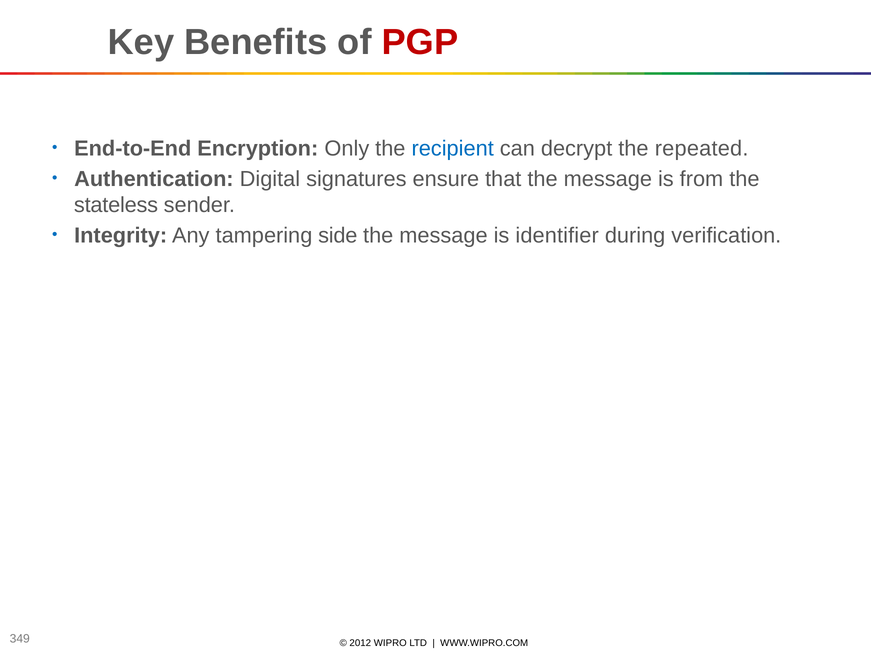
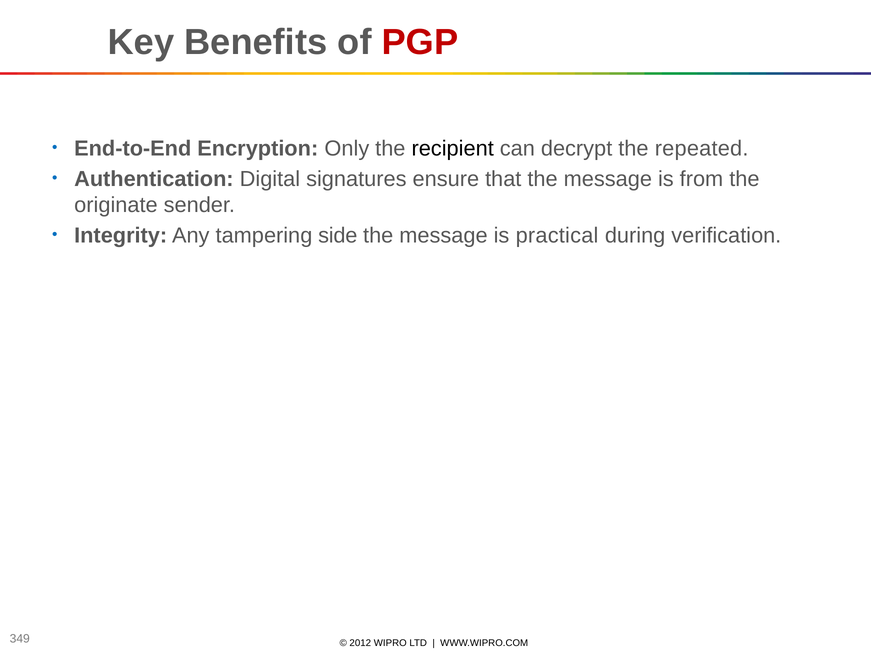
recipient colour: blue -> black (453, 148)
stateless: stateless -> originate (116, 205)
identifier: identifier -> practical (557, 236)
